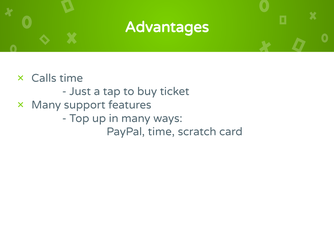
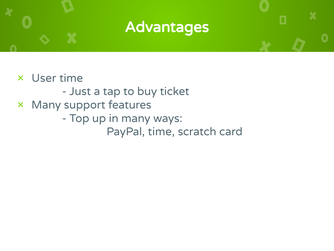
Calls: Calls -> User (44, 78)
